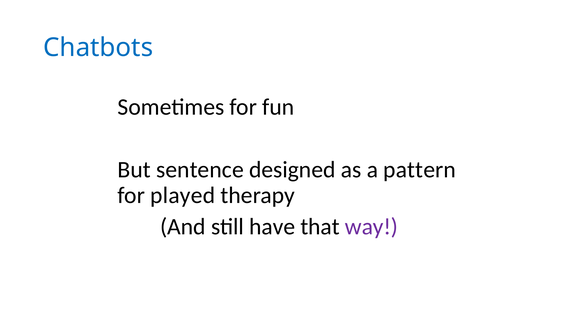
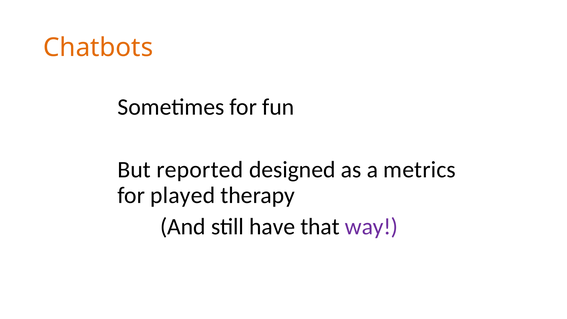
Chatbots colour: blue -> orange (98, 48)
sentence: sentence -> reported (200, 170)
pattern: pattern -> metrics (420, 170)
